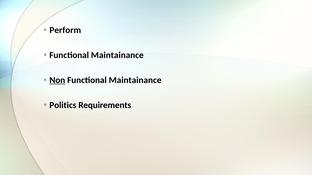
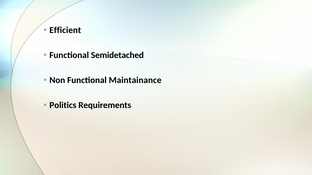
Perform: Perform -> Efficient (65, 30)
Maintainance: Maintainance -> Semidetached (117, 55)
Non underline: present -> none (57, 80)
